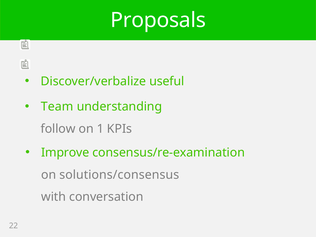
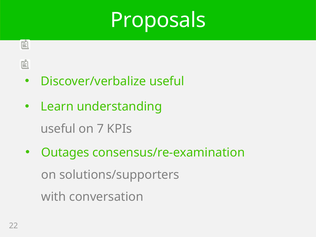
Team: Team -> Learn (57, 107)
follow: follow -> useful (58, 129)
1: 1 -> 7 (100, 129)
Improve: Improve -> Outages (65, 153)
solutions/consensus: solutions/consensus -> solutions/supporters (119, 175)
